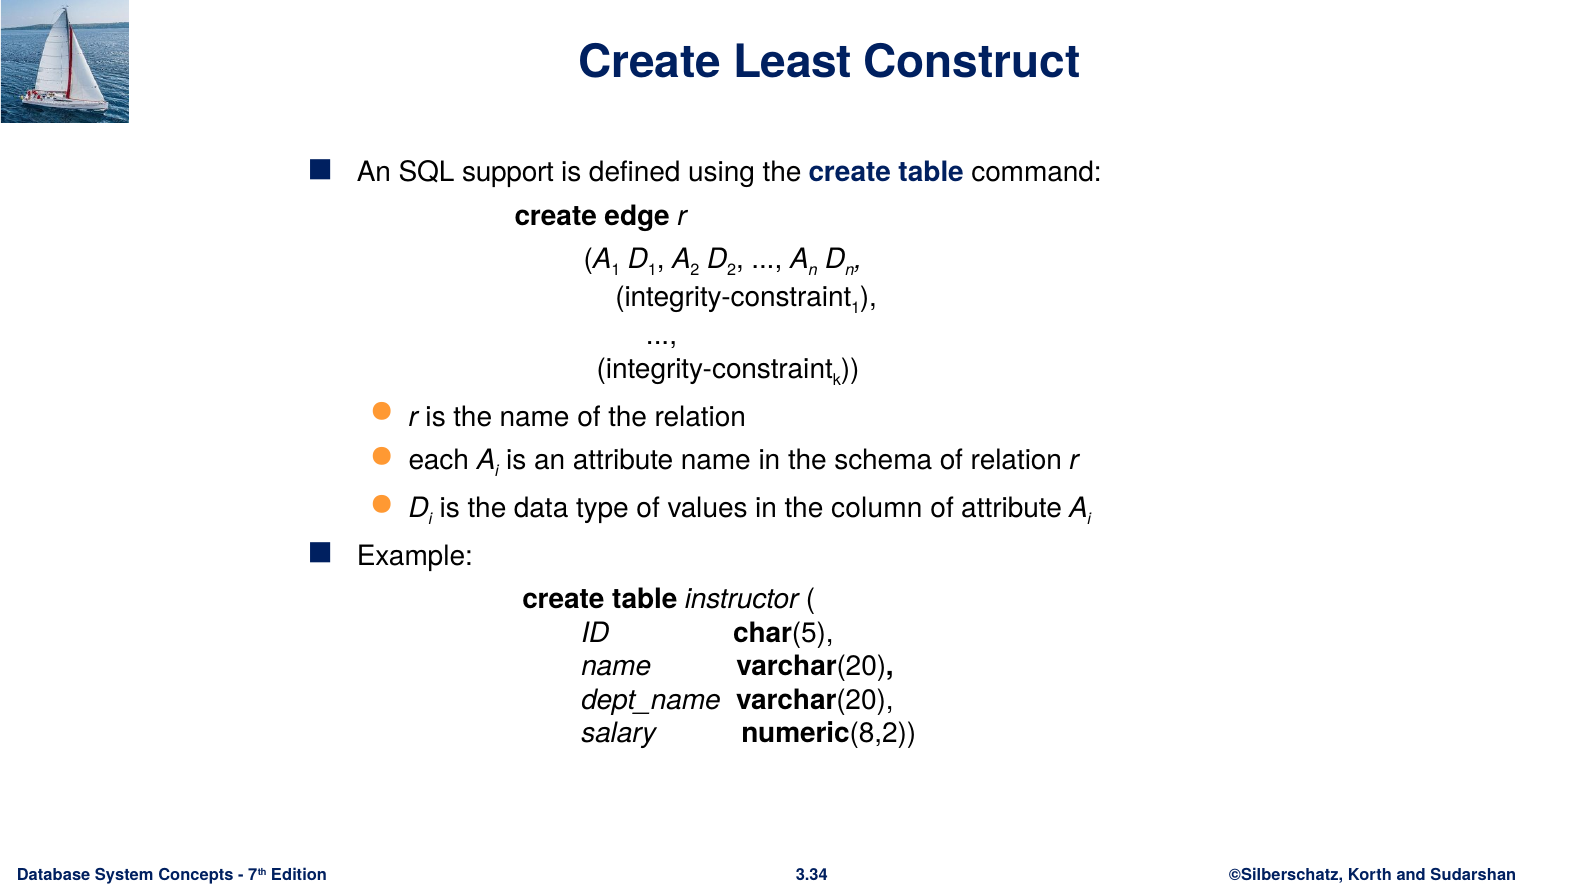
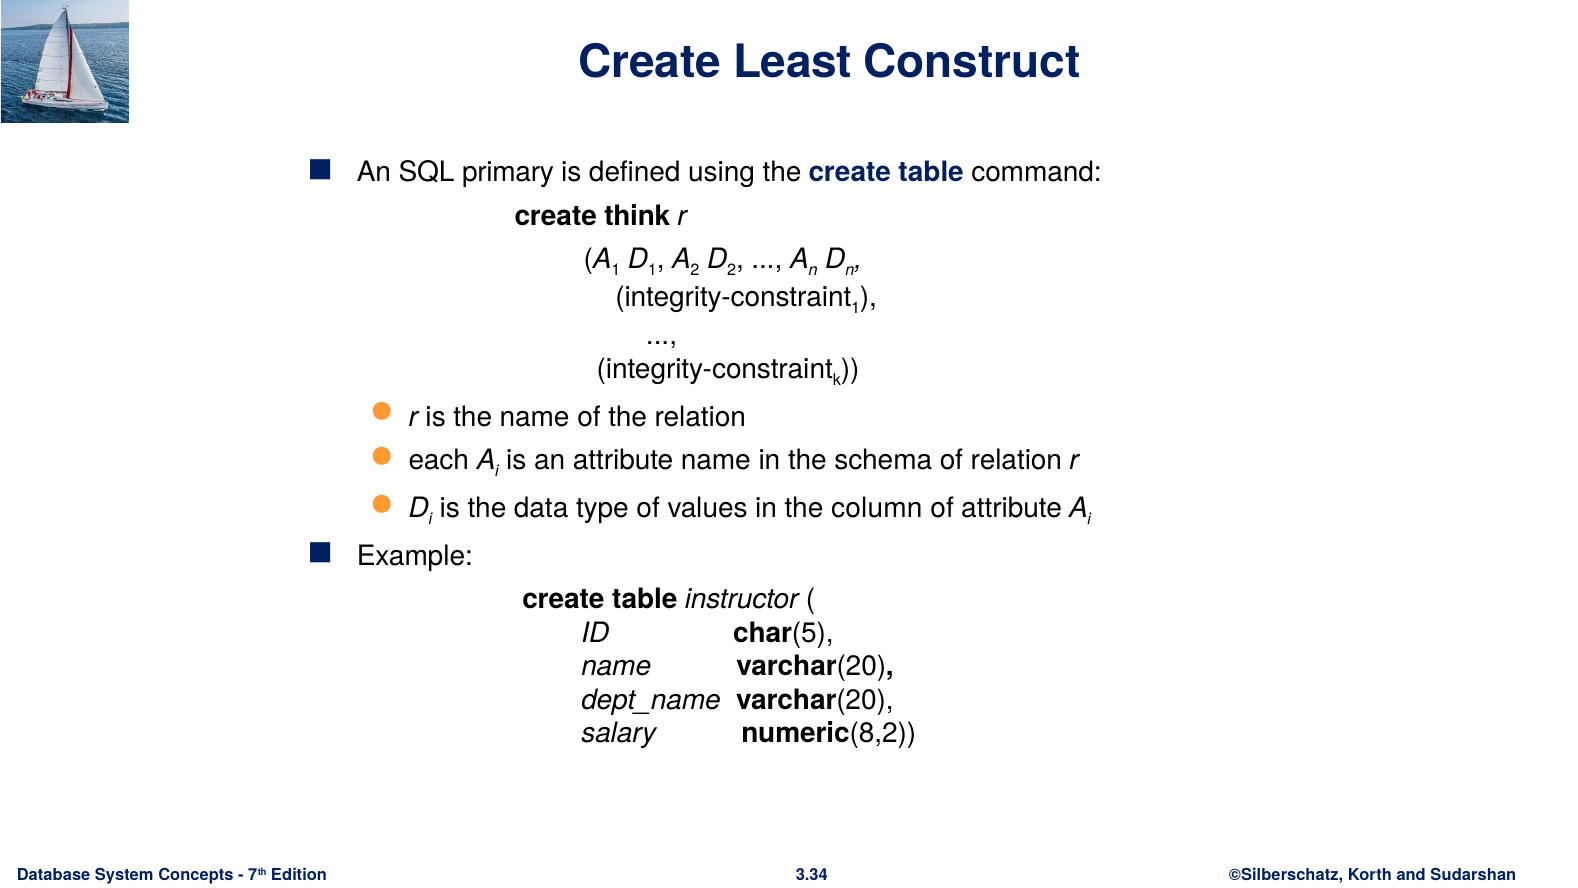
support: support -> primary (508, 172)
edge: edge -> think (637, 216)
